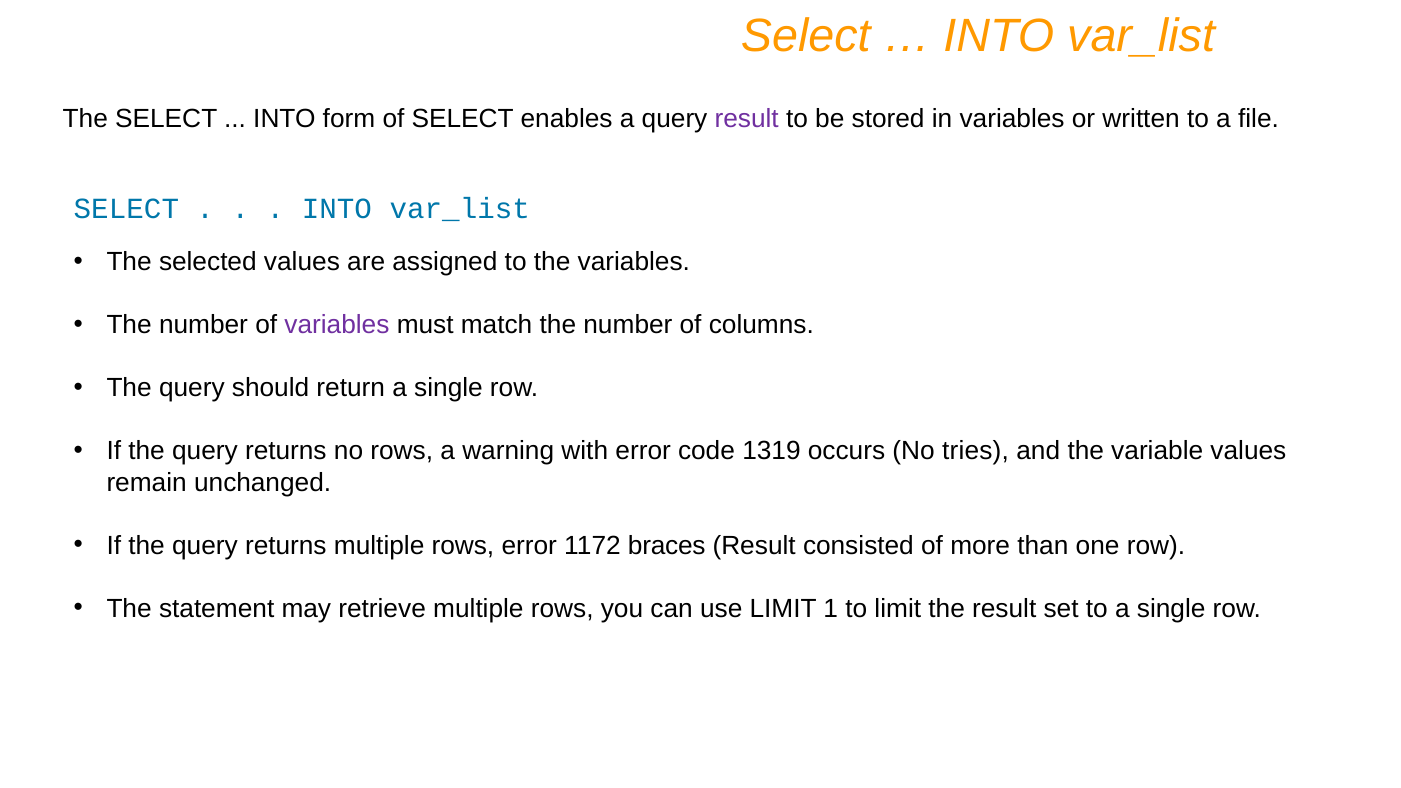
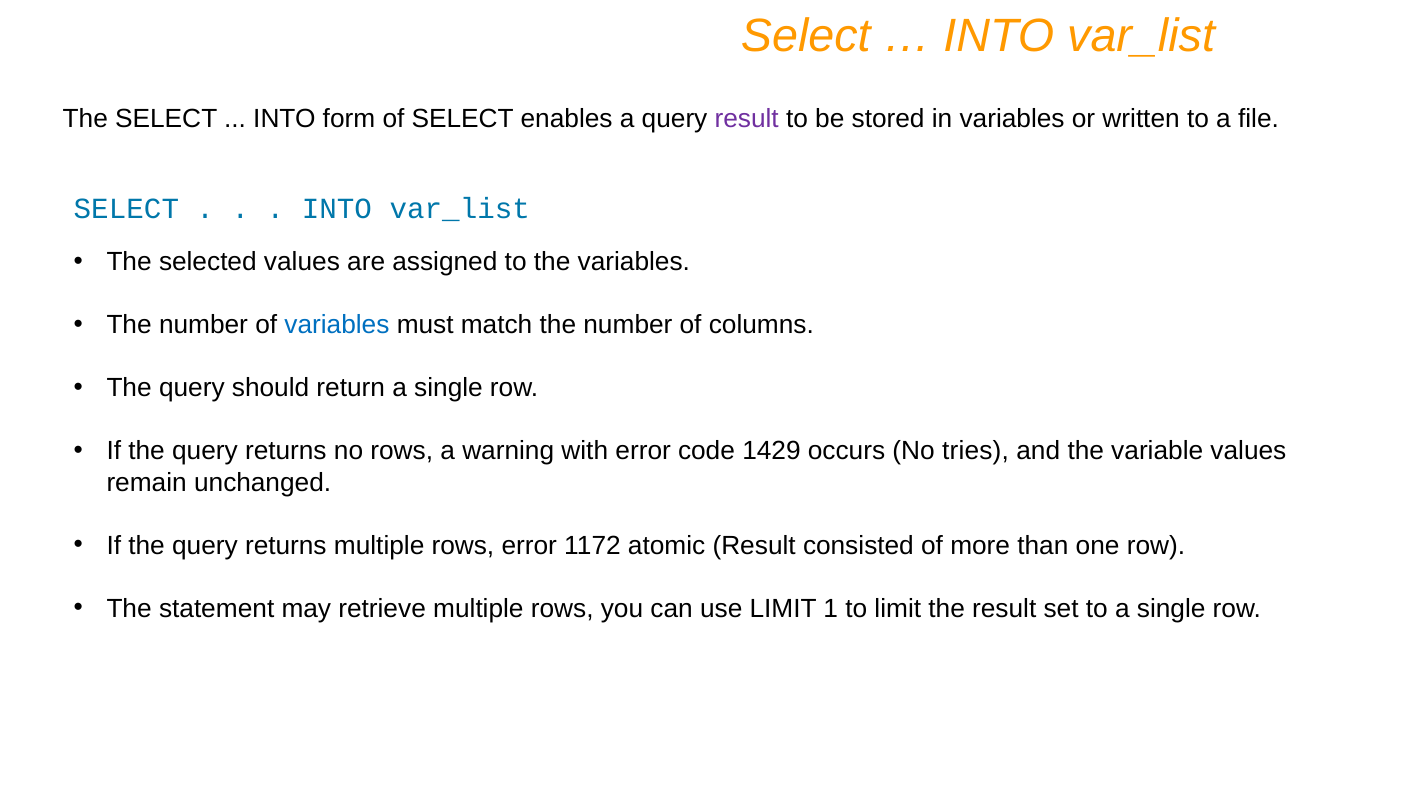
variables colour: purple -> blue (337, 325)
1319: 1319 -> 1429 (771, 451)
braces: braces -> atomic (667, 546)
